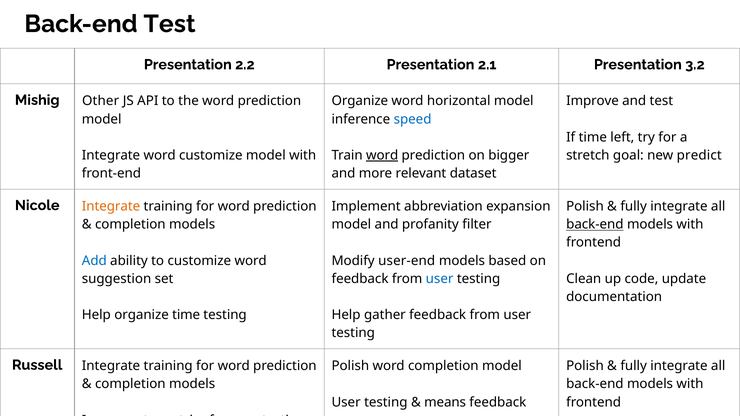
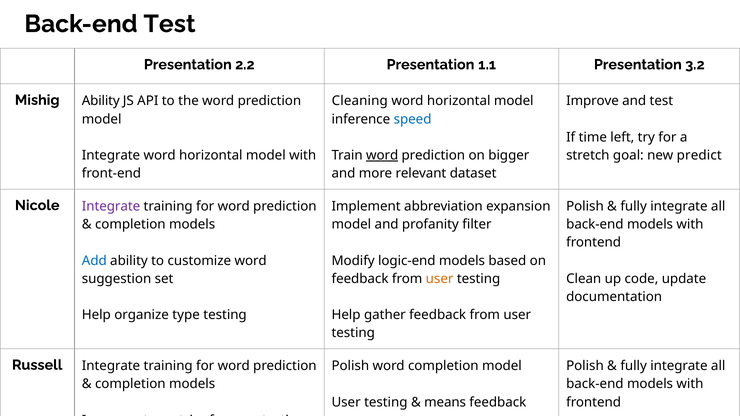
2.1: 2.1 -> 1.1 (487, 65)
Mishig Other: Other -> Ability (101, 101)
Organize: Organize -> Cleaning (360, 101)
Integrate word customize: customize -> horizontal (211, 155)
Integrate colour: orange -> purple (111, 206)
back-end underline: present -> none (595, 225)
user-end: user-end -> logic-end (407, 261)
user colour: blue -> orange (440, 279)
organize time: time -> type (186, 315)
